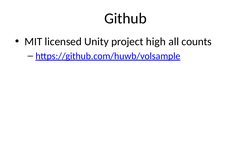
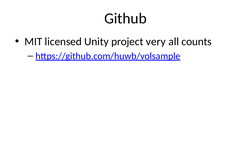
high: high -> very (156, 42)
